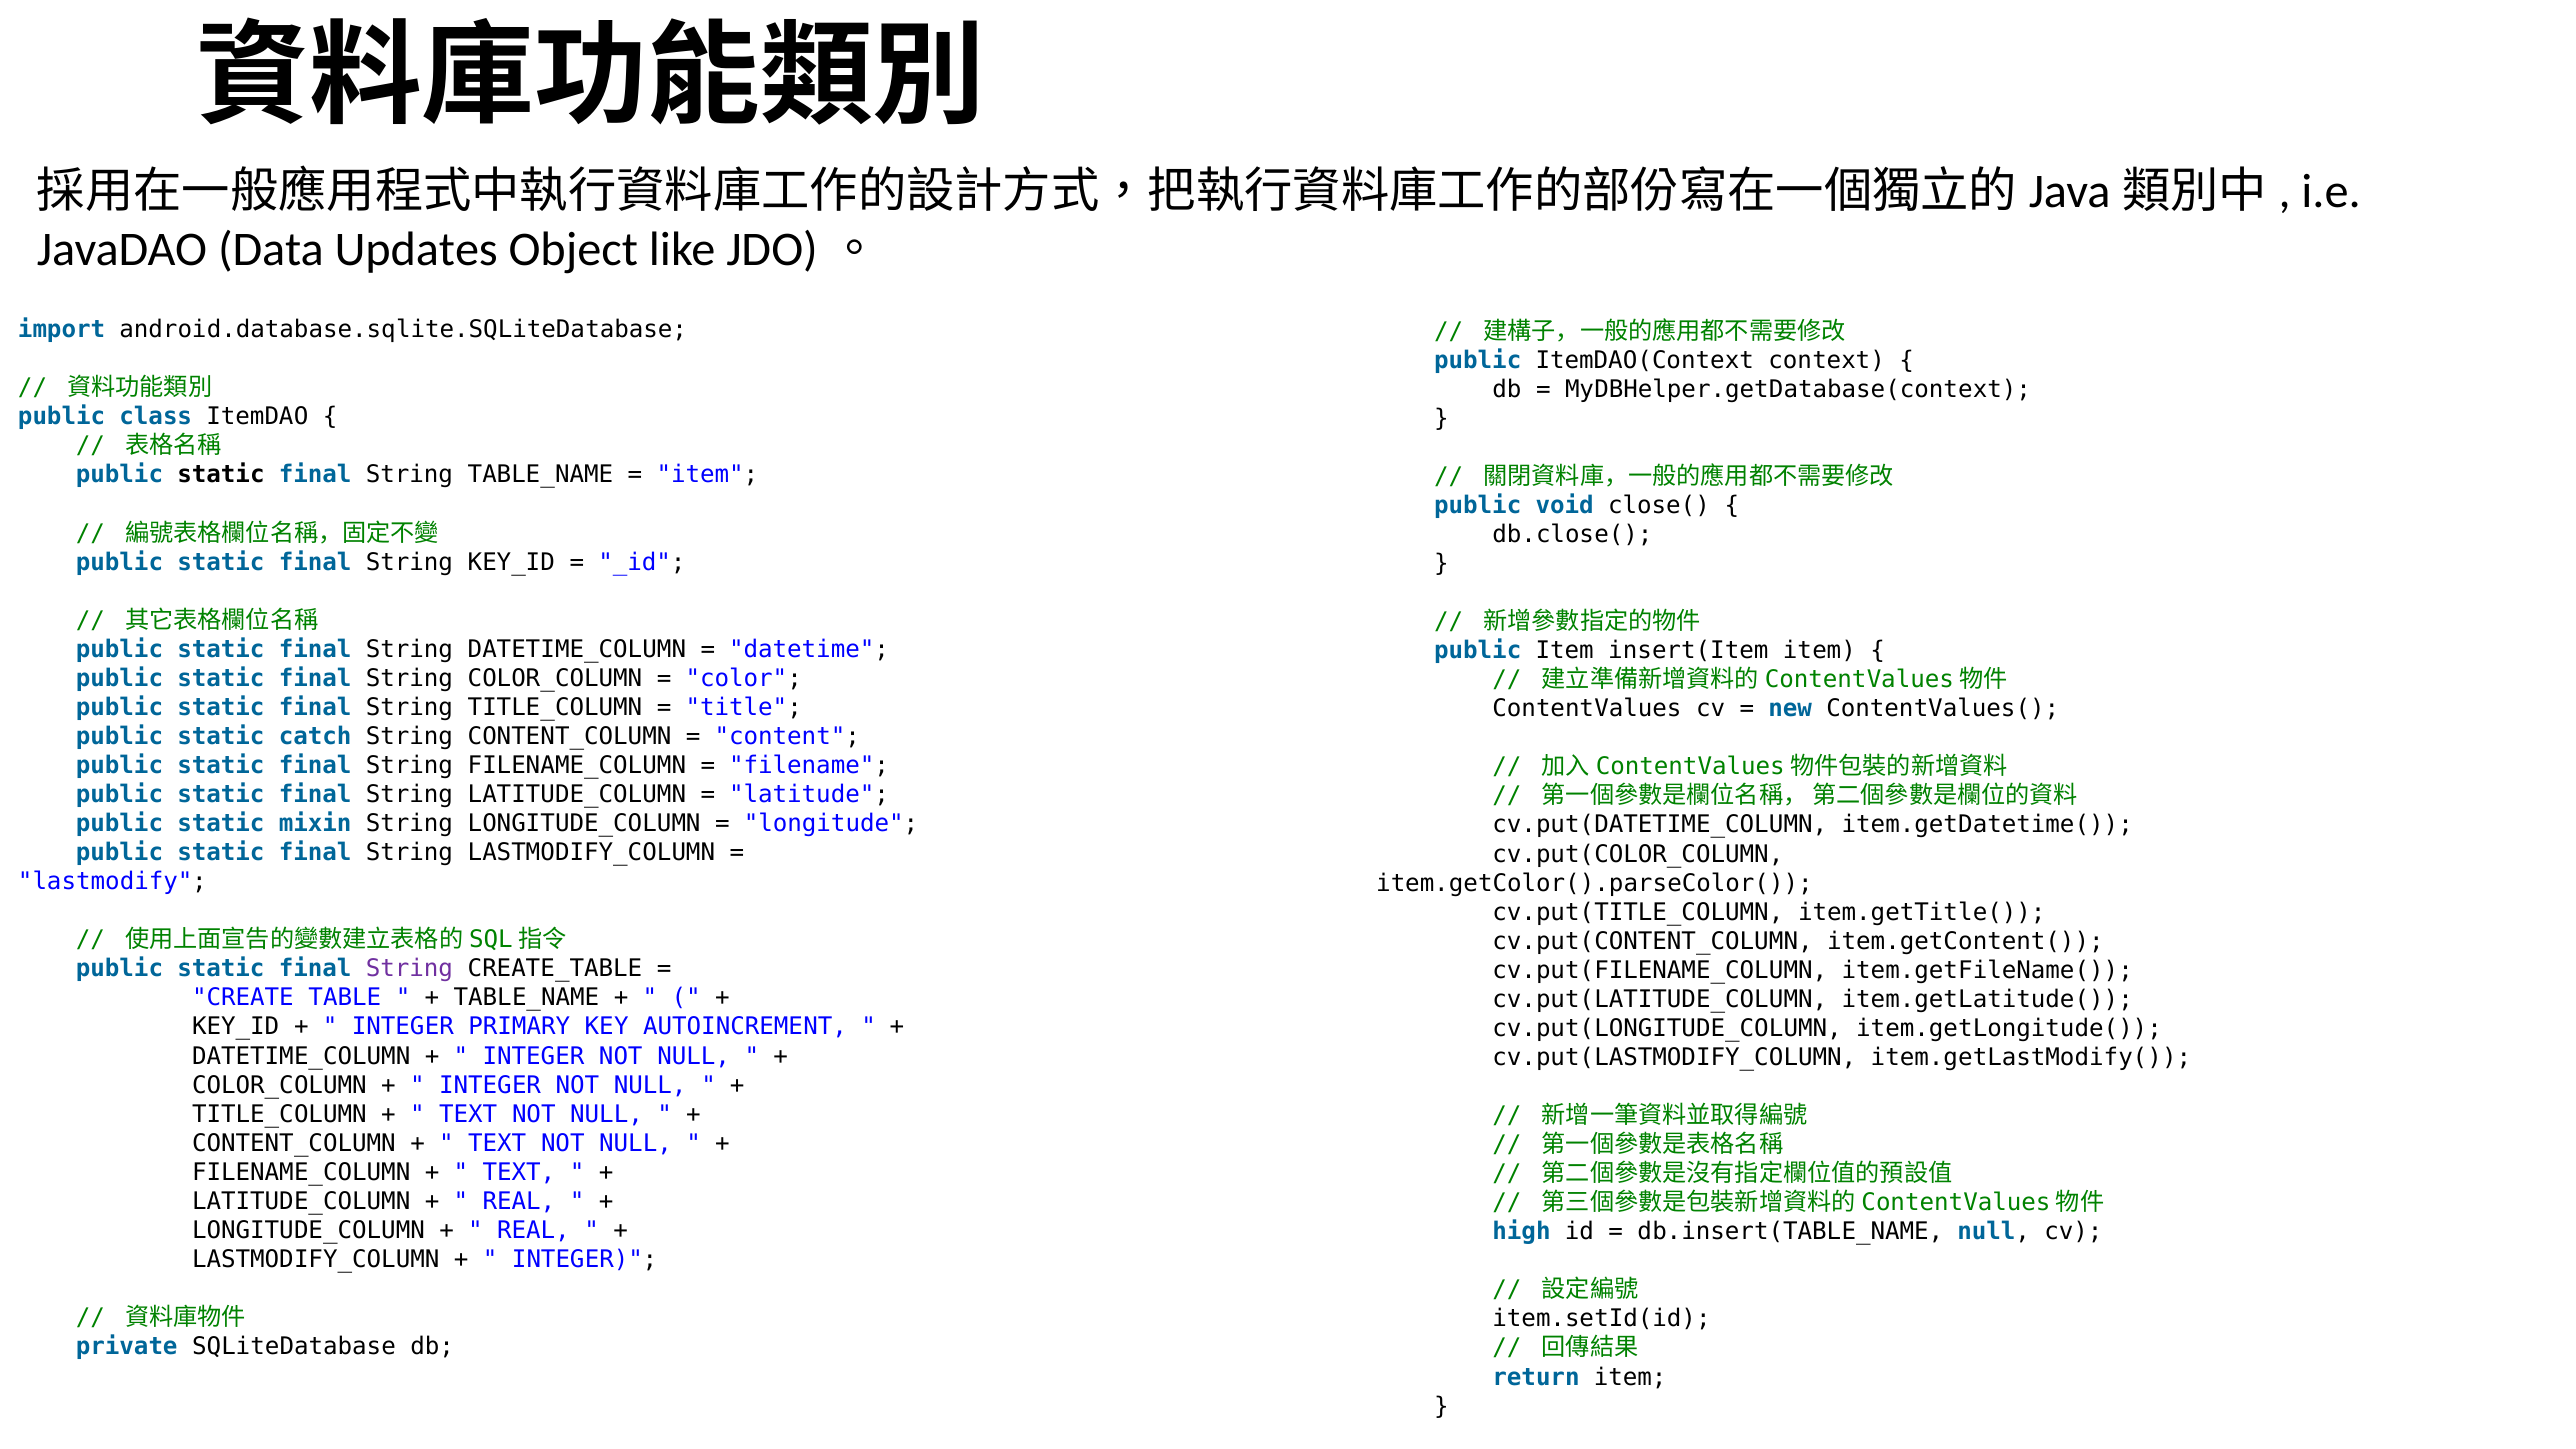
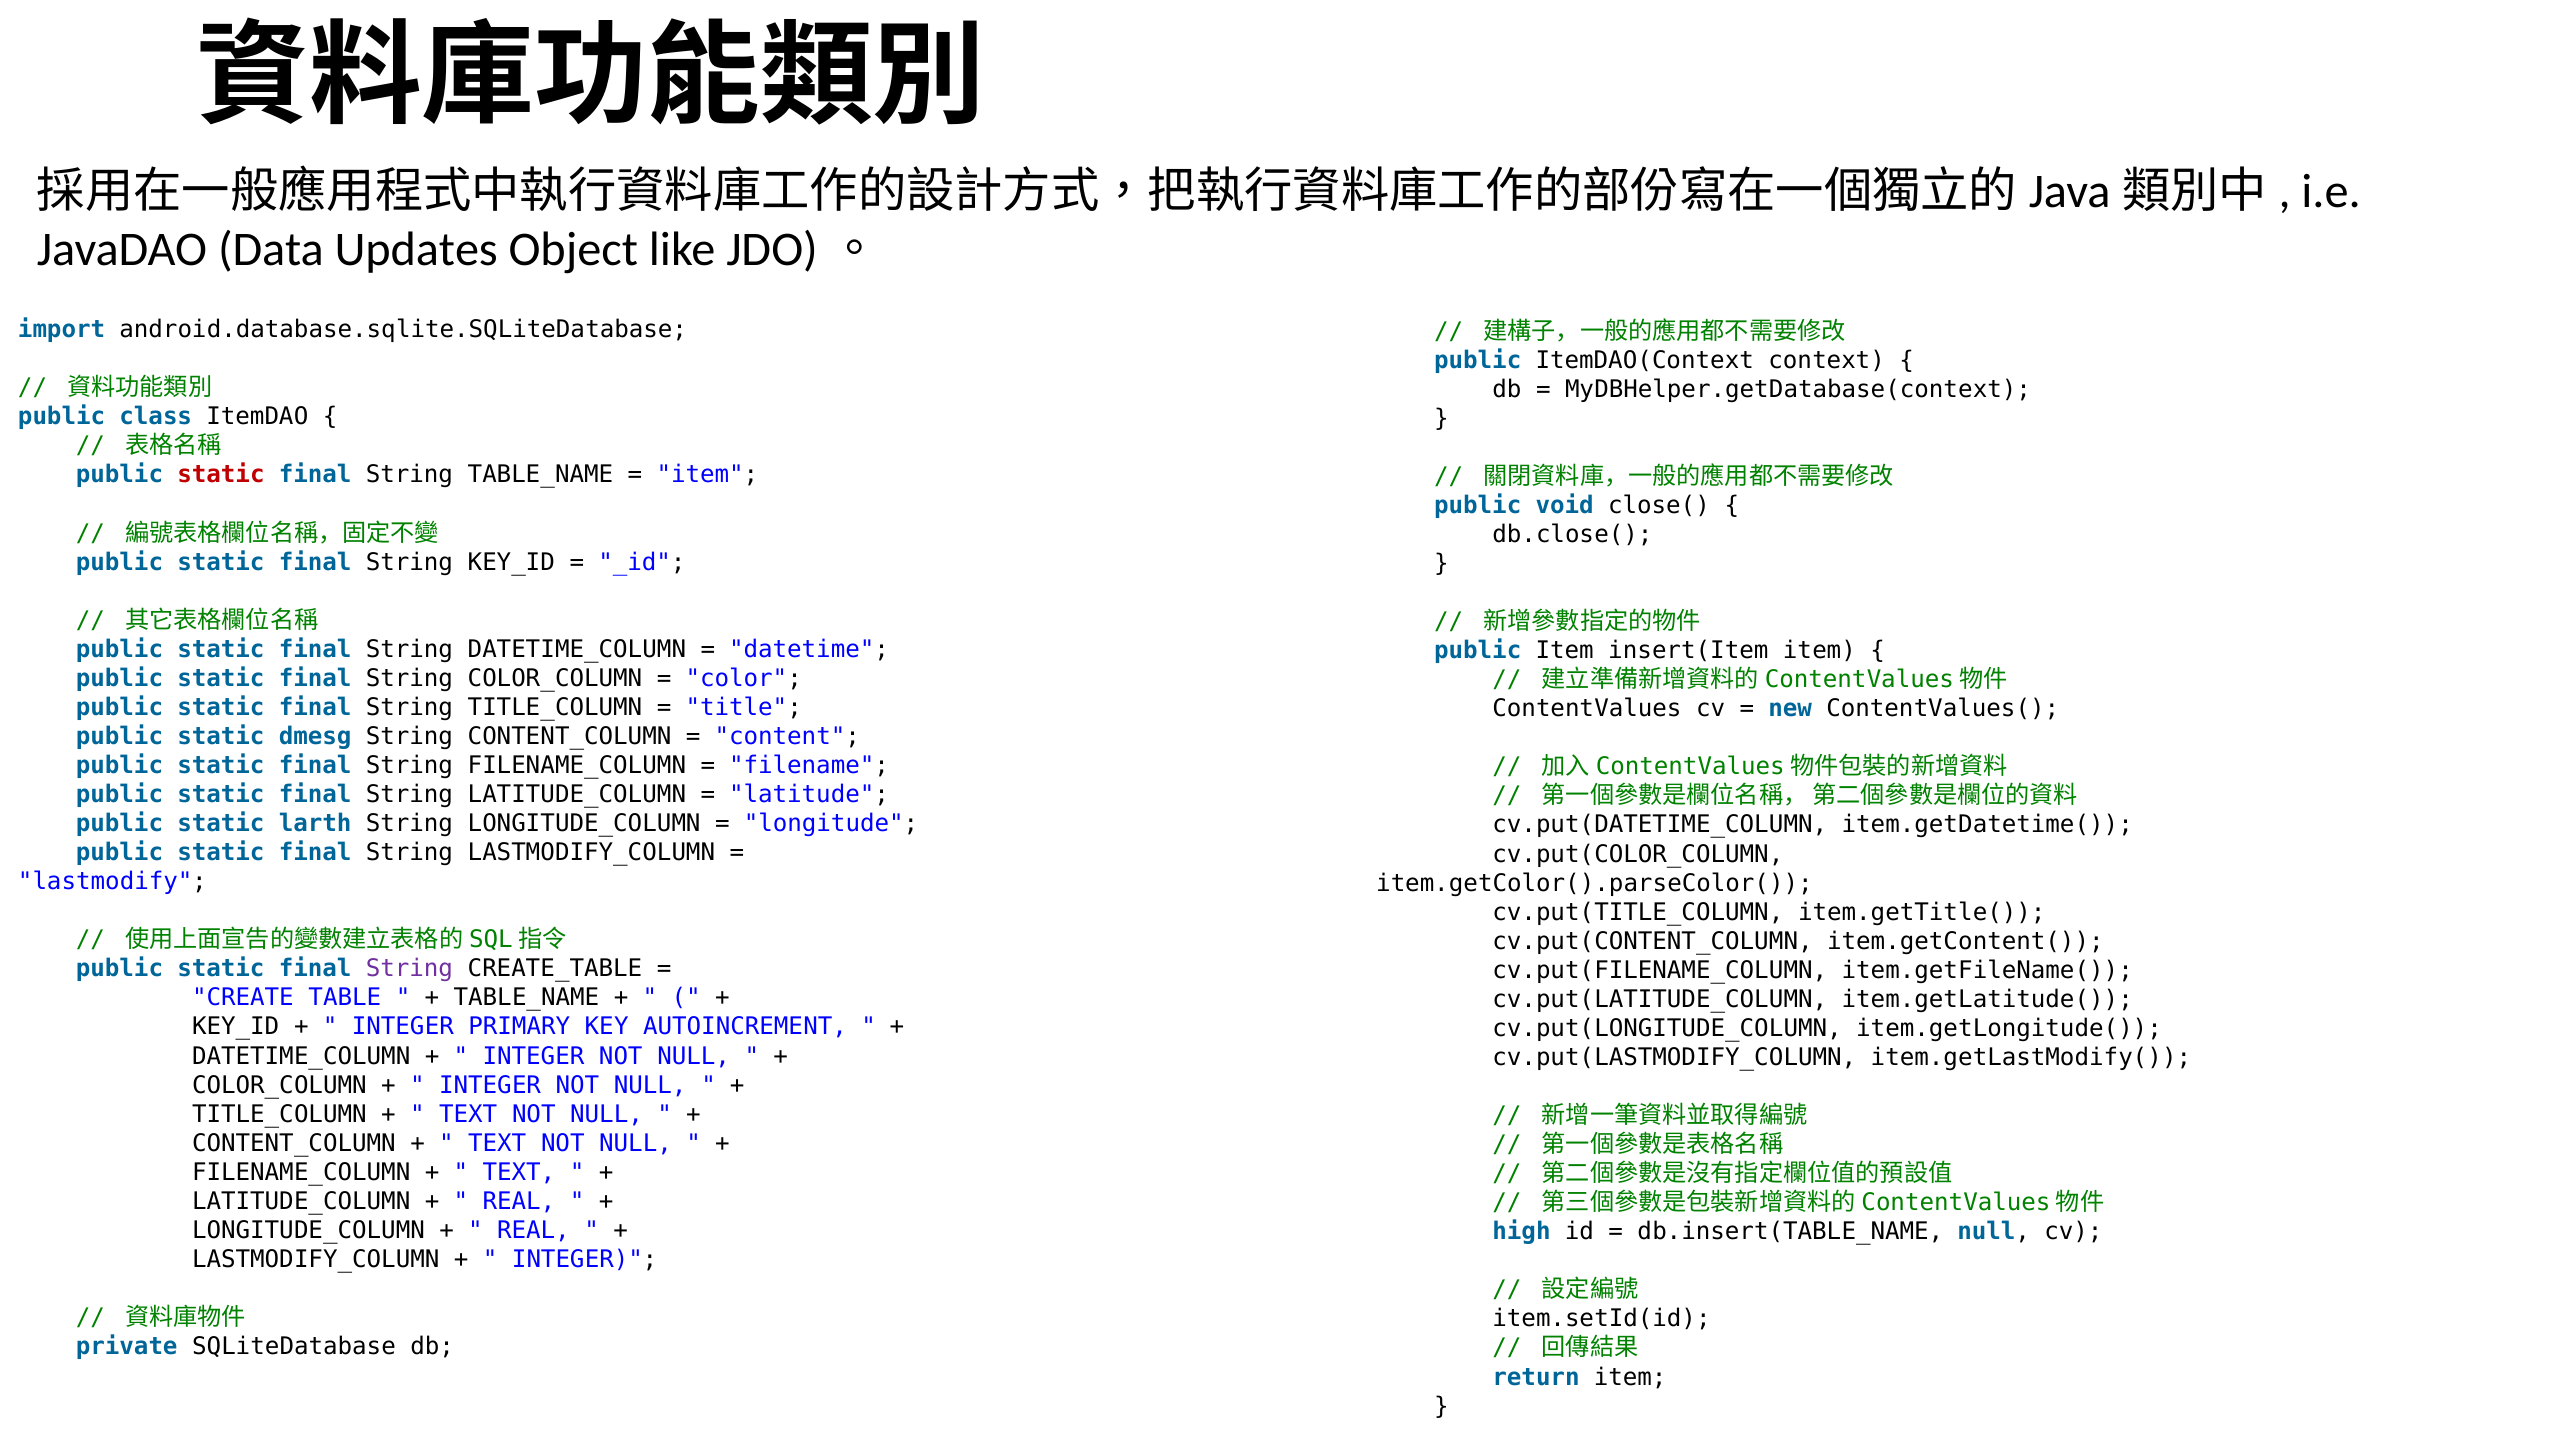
static colour: black -> red (221, 475)
catch: catch -> dmesg (315, 736)
mixin: mixin -> larth (315, 824)
